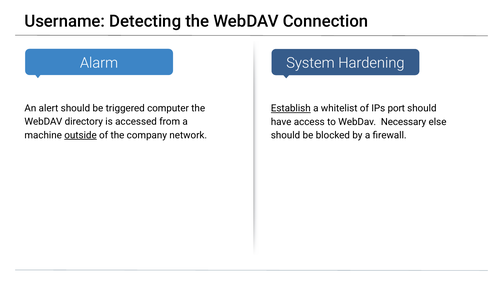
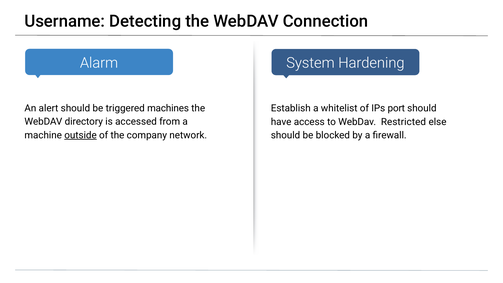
computer: computer -> machines (168, 108)
Establish underline: present -> none (291, 108)
Necessary: Necessary -> Restricted (403, 122)
